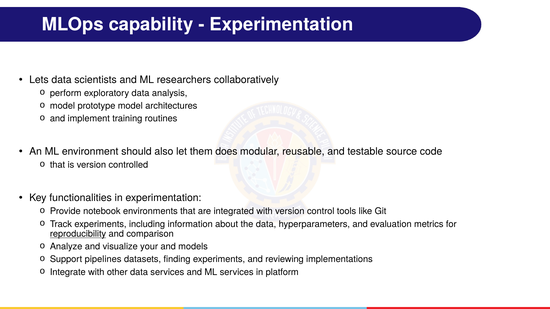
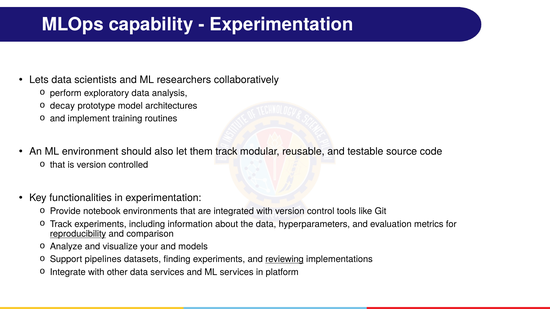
model: model -> decay (62, 106)
them does: does -> track (226, 152)
reviewing underline: none -> present (285, 260)
